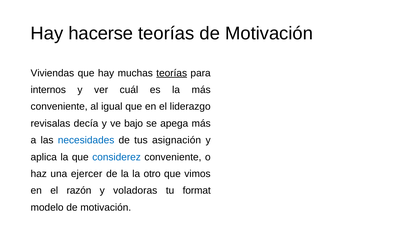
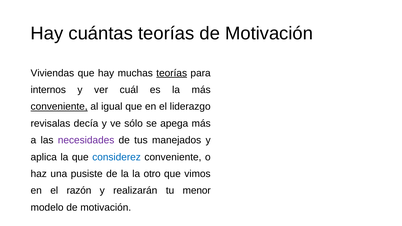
hacerse: hacerse -> cuántas (101, 33)
conveniente underline: none -> present (59, 107)
bajo: bajo -> sólo (134, 124)
necesidades colour: blue -> purple (86, 140)
asignación: asignación -> manejados (177, 140)
ejercer: ejercer -> pusiste (87, 174)
voladoras: voladoras -> realizarán (135, 191)
format: format -> menor (197, 191)
